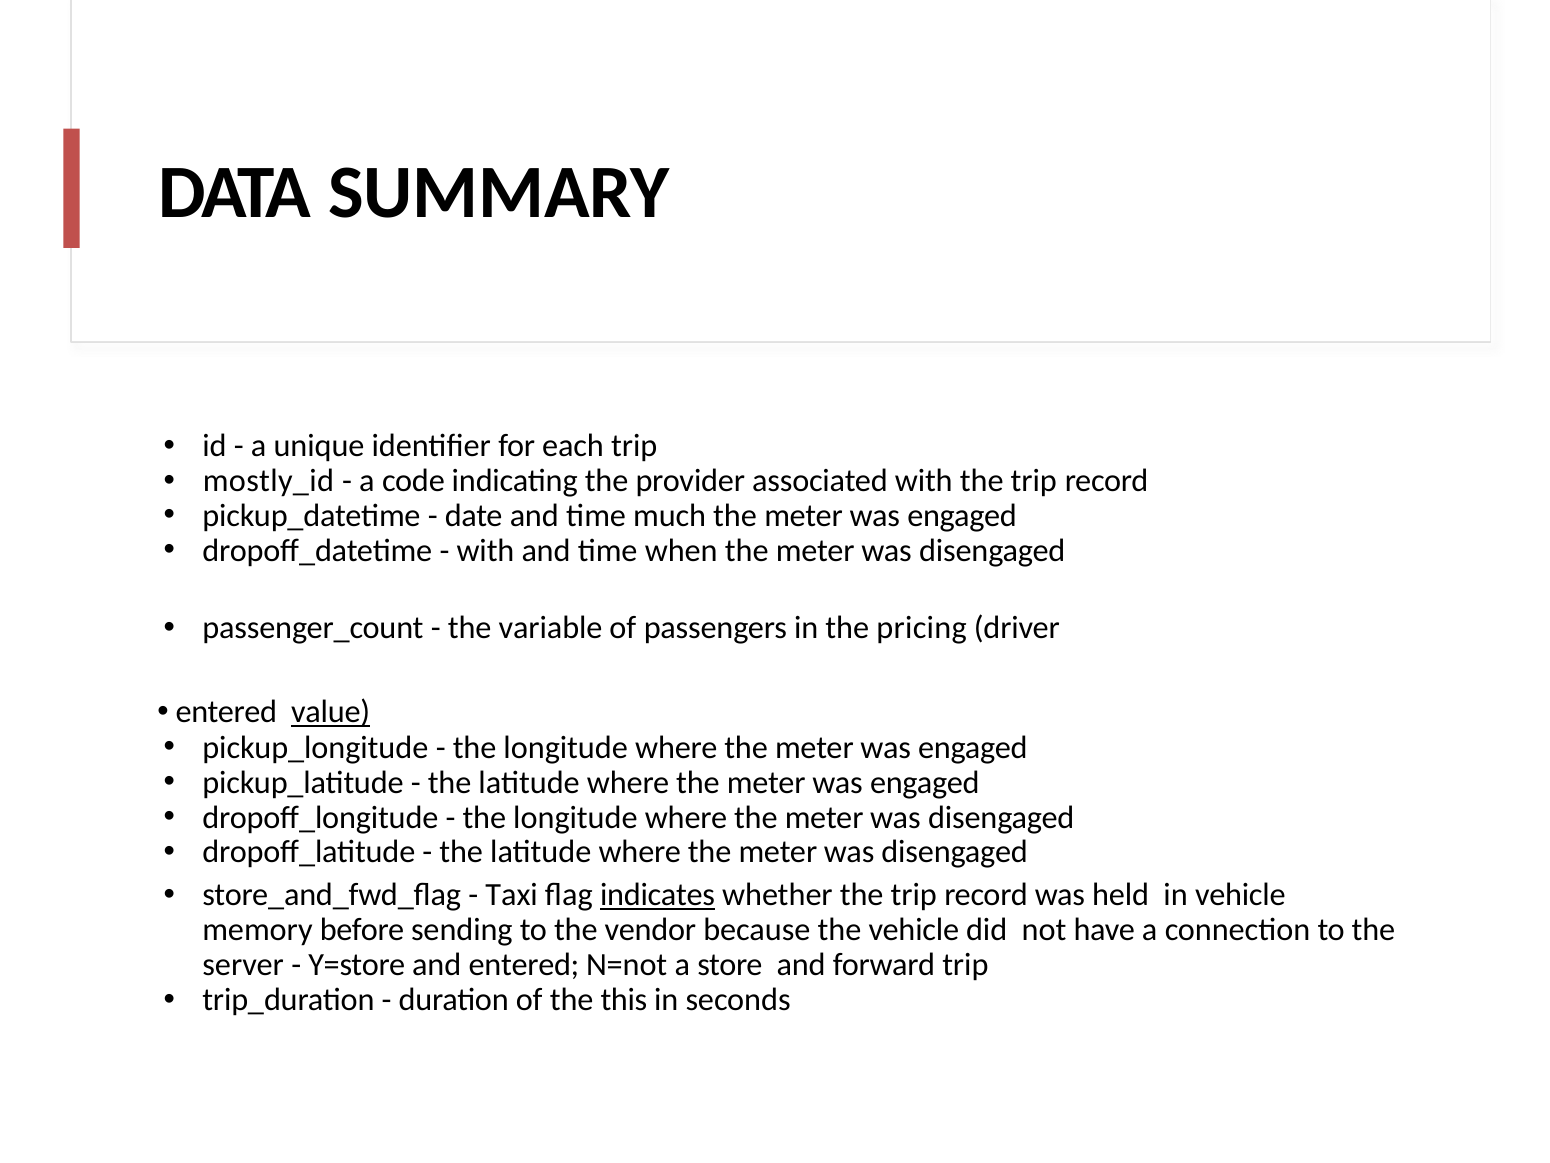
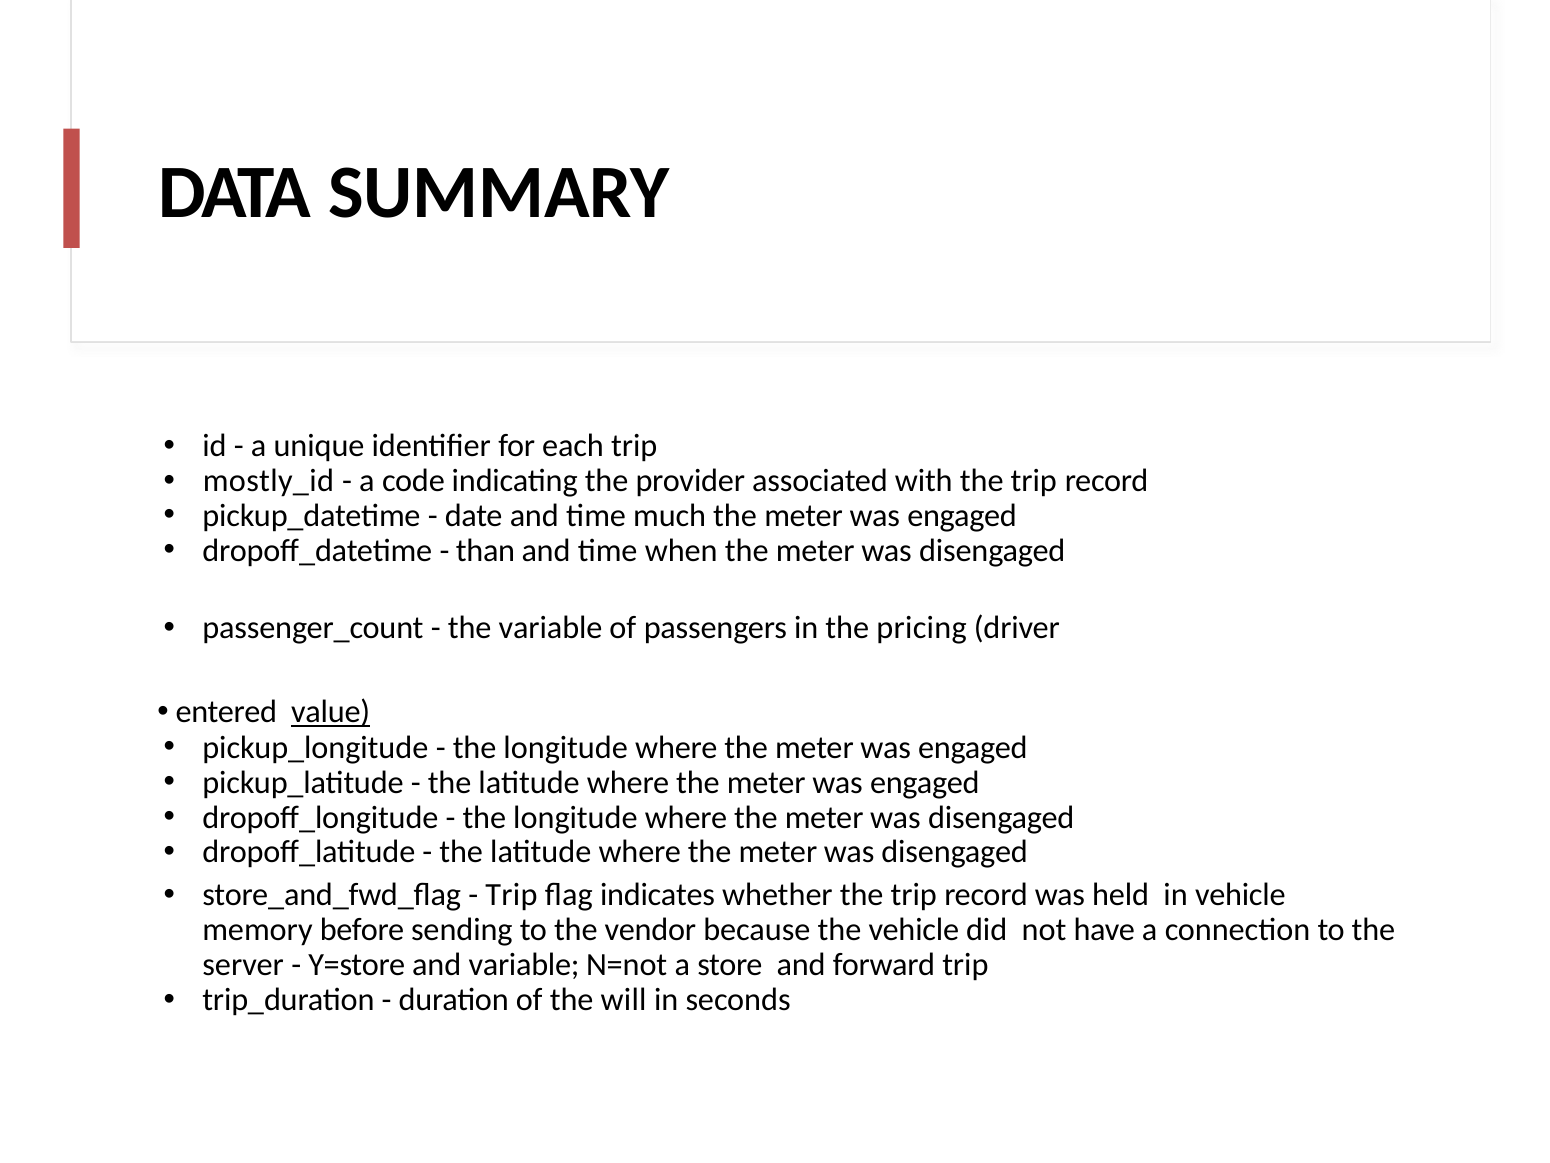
with: with -> than (486, 550)
Taxi: Taxi -> Trip (511, 895)
indicates underline: present -> none (658, 895)
and entered: entered -> variable (524, 964)
this: this -> will (624, 999)
